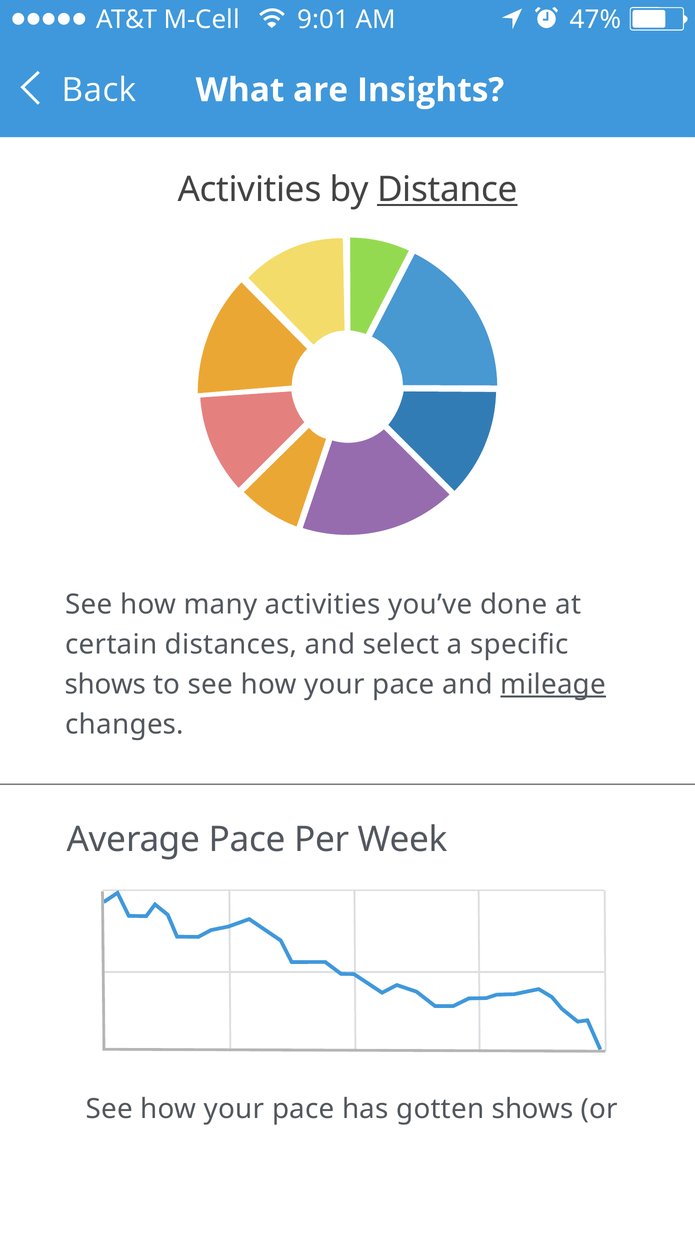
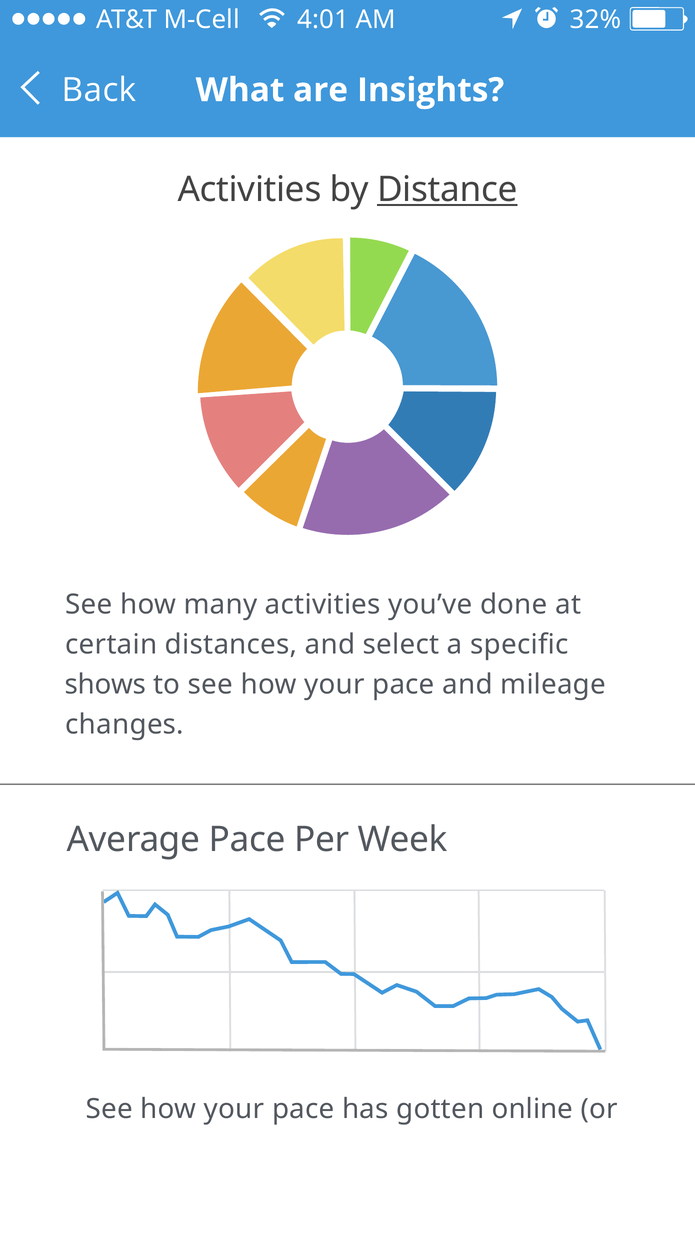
9:01: 9:01 -> 4:01 (323, 20)
47%: 47% -> 32% (596, 20)
mileage underline: present -> none (553, 684)
gotten shows: shows -> online (533, 1108)
